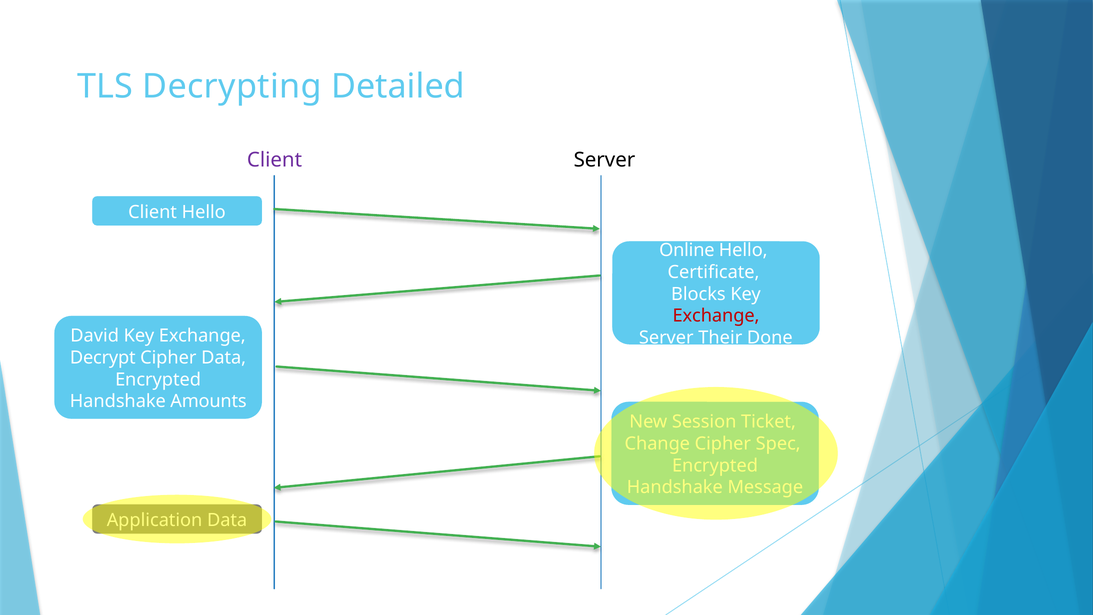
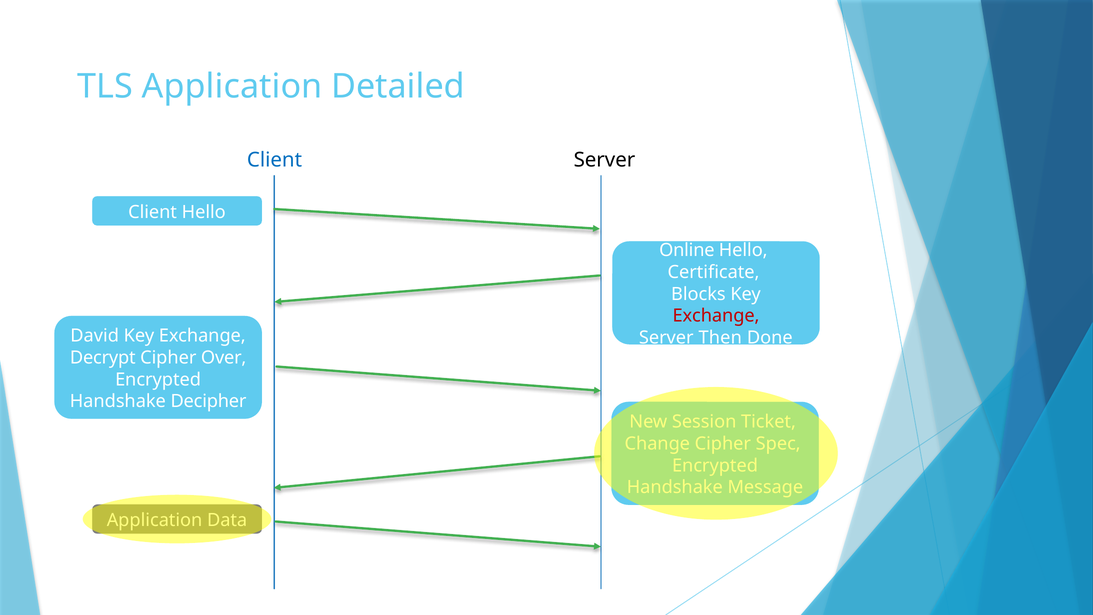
TLS Decrypting: Decrypting -> Application (232, 86)
Client colour: purple -> blue (275, 160)
Their: Their -> Then (720, 338)
Cipher Data: Data -> Over (224, 358)
Amounts: Amounts -> Decipher (208, 401)
